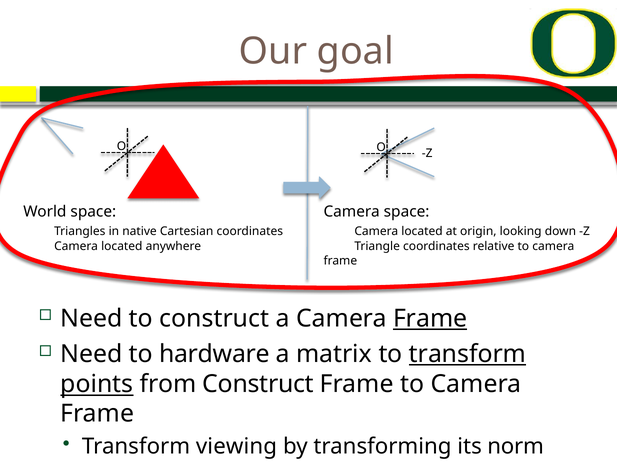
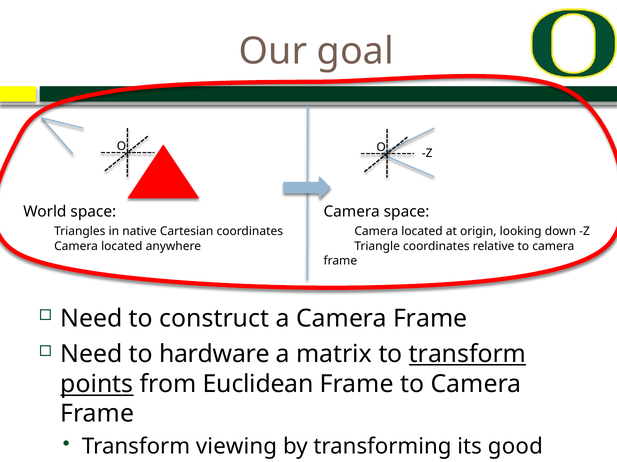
Frame underline: present -> none (430, 319)
from Construct: Construct -> Euclidean (258, 385)
norm: norm -> good (515, 447)
